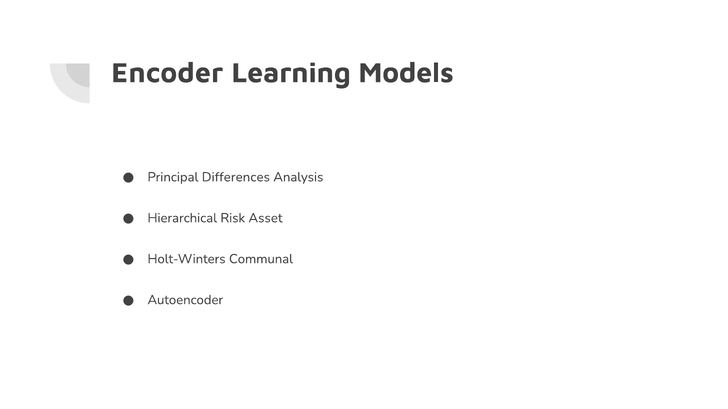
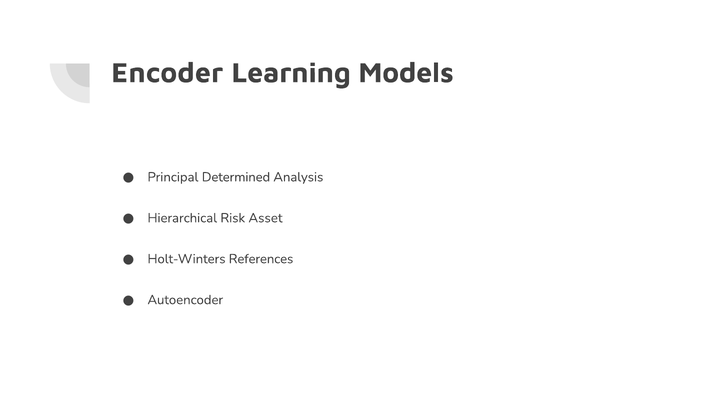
Differences: Differences -> Determined (236, 177)
Communal: Communal -> References (261, 259)
